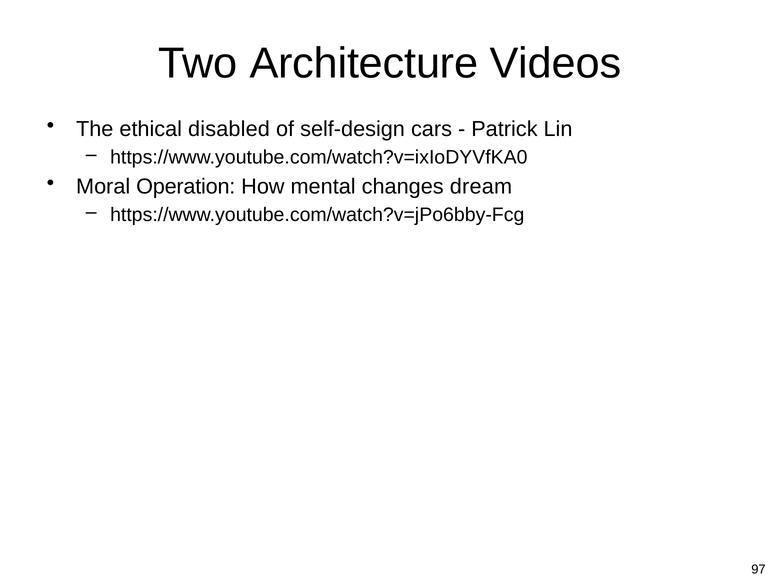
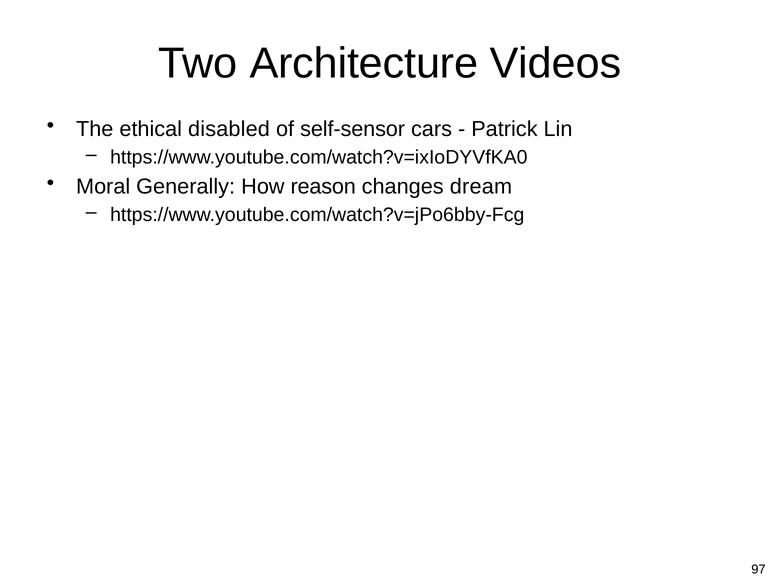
self-design: self-design -> self-sensor (353, 129)
Operation: Operation -> Generally (186, 187)
mental: mental -> reason (323, 187)
